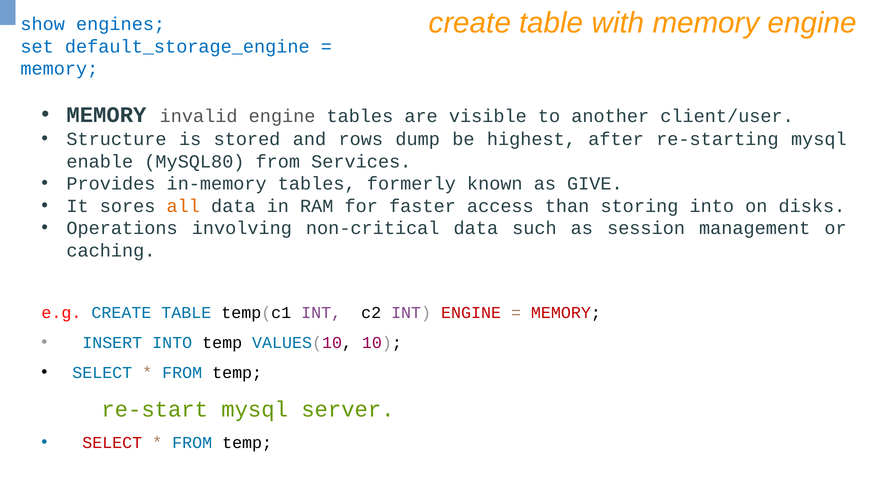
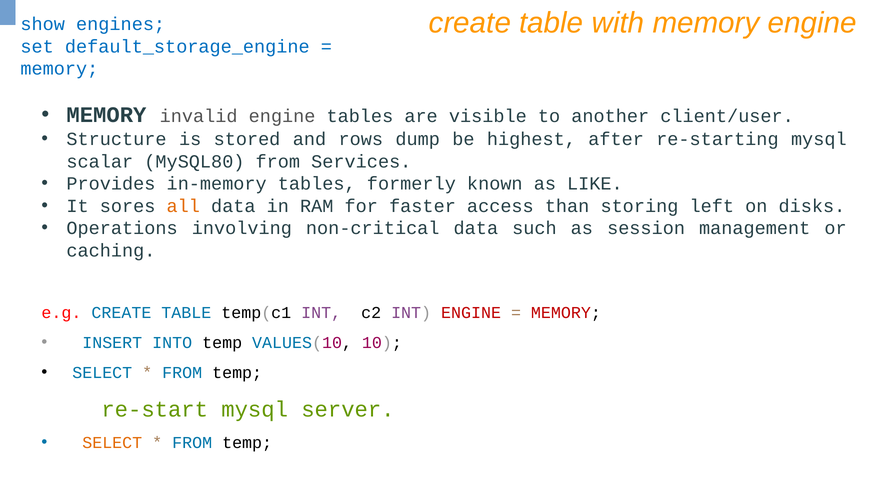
enable: enable -> scalar (100, 161)
GIVE: GIVE -> LIKE (595, 184)
storing into: into -> left (712, 206)
SELECT colour: red -> orange (112, 442)
